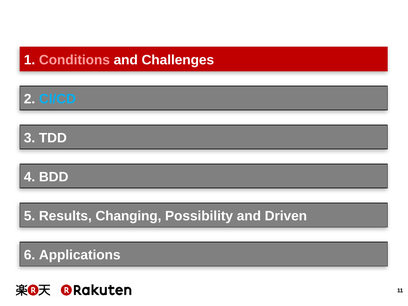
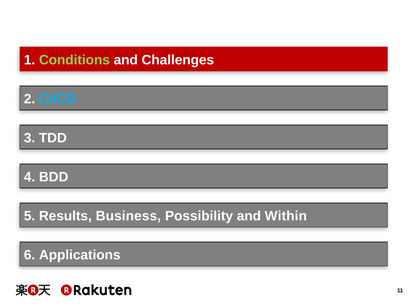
Conditions colour: pink -> light green (74, 60)
Changing: Changing -> Business (128, 216)
Driven: Driven -> Within (286, 216)
